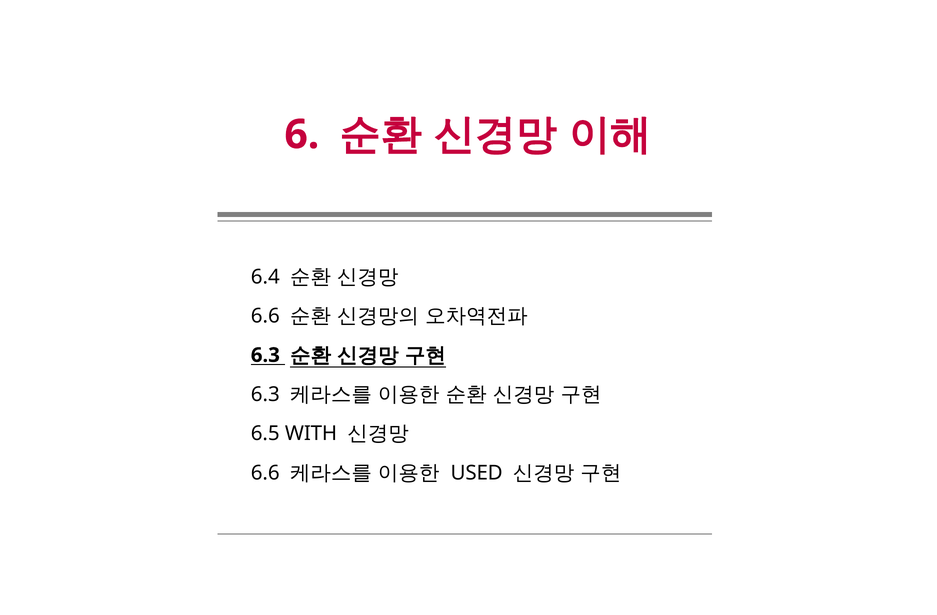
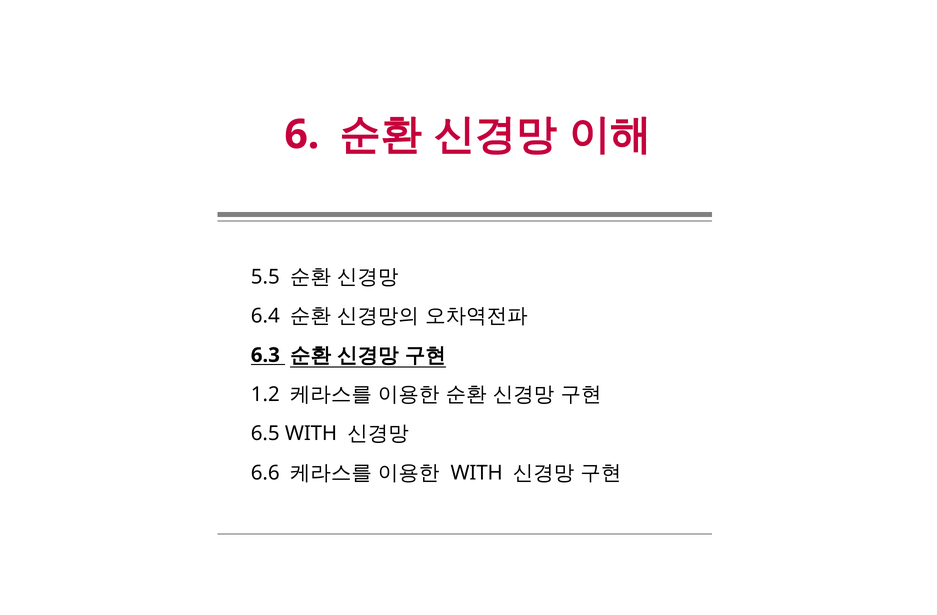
6.4: 6.4 -> 5.5 (265, 277)
6.6: 6.6 -> 6.4 (265, 316)
6.3: 6.3 -> 1.2 (265, 395)
USED: USED -> WITH (477, 473)
